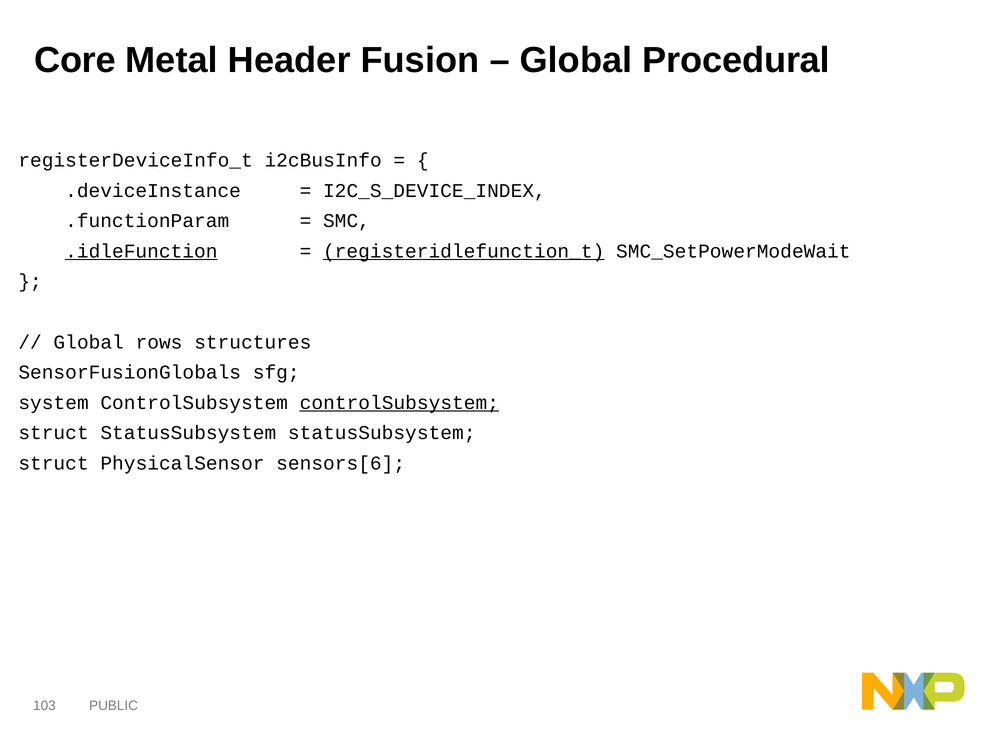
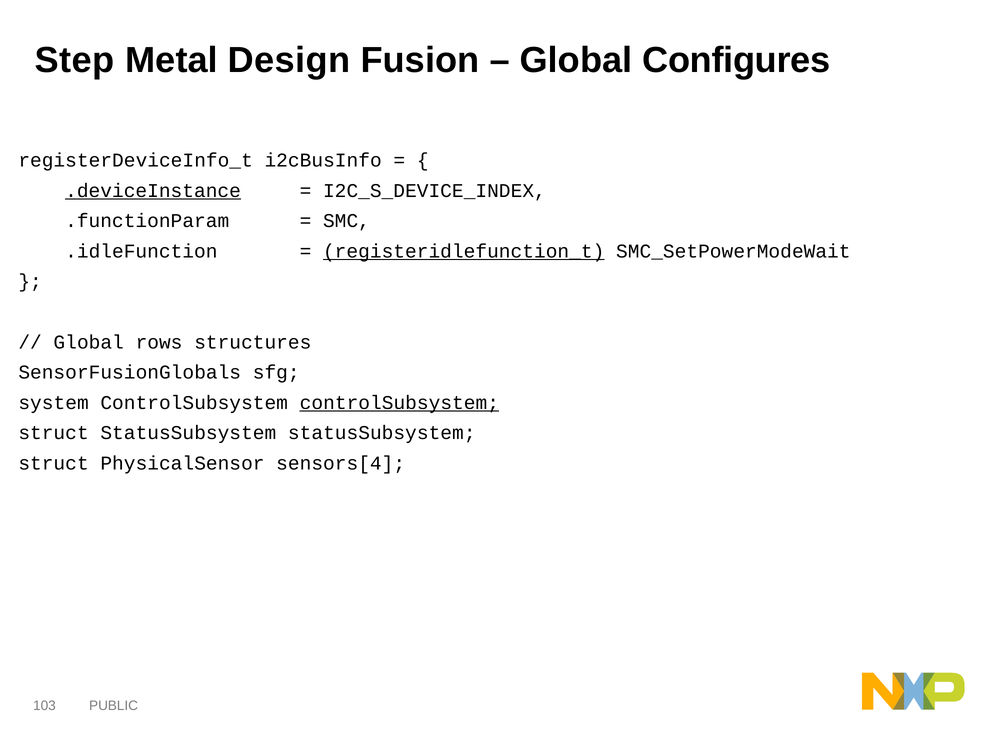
Core: Core -> Step (75, 60)
Header: Header -> Design (289, 60)
Procedural: Procedural -> Configures (736, 60)
.deviceInstance underline: none -> present (153, 190)
.idleFunction underline: present -> none (141, 251)
sensors[6: sensors[6 -> sensors[4 (341, 463)
